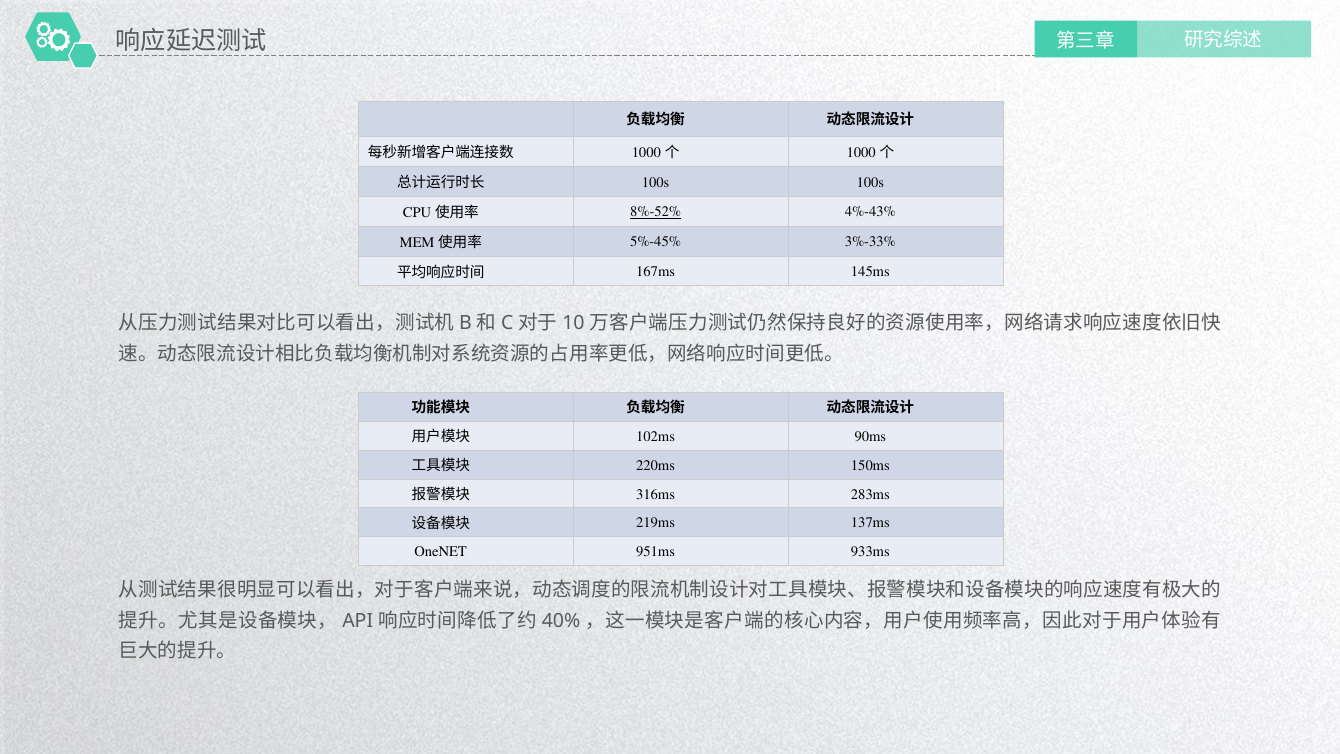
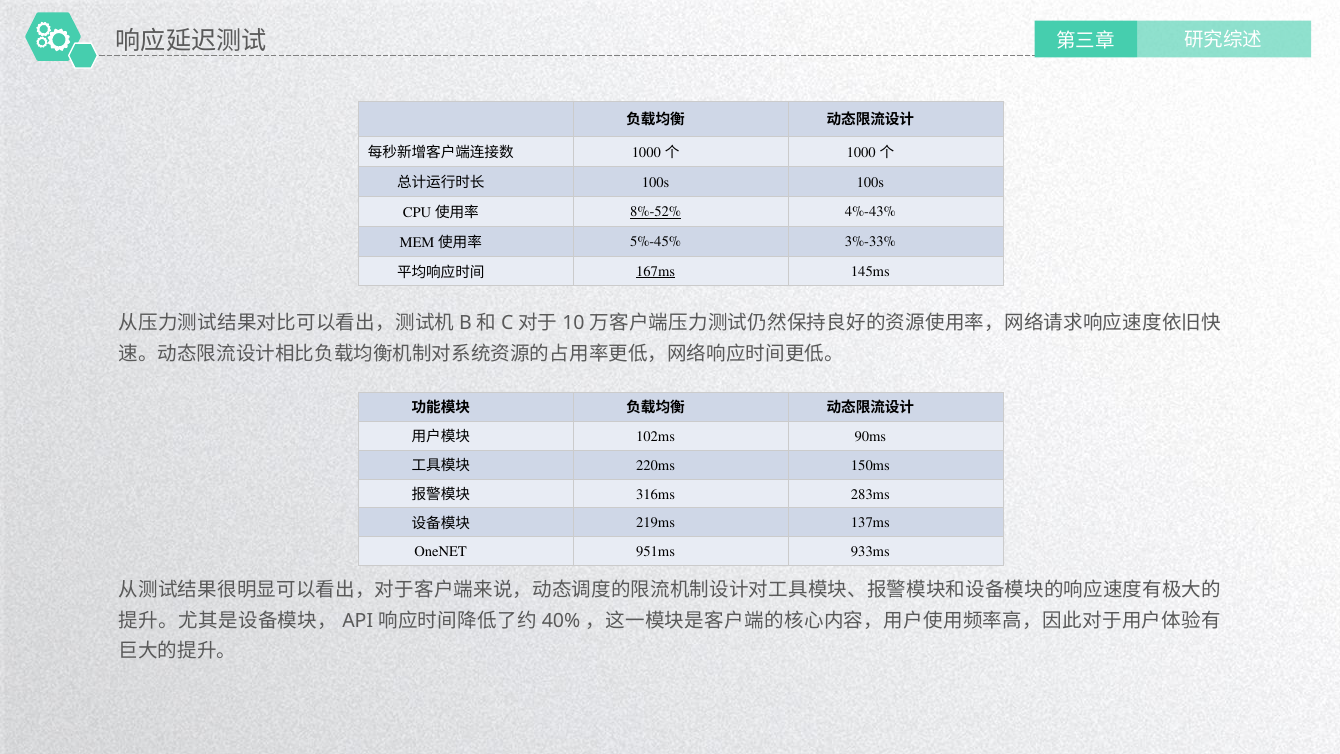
167ms underline: none -> present (656, 272)
